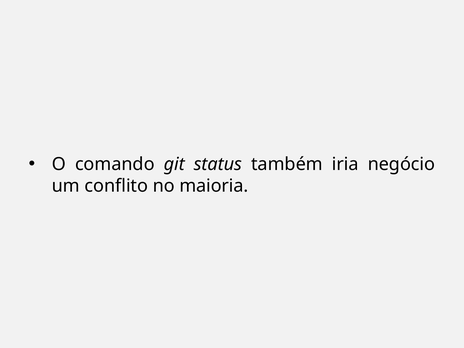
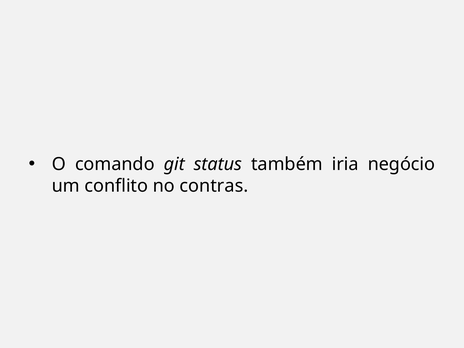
maioria: maioria -> contras (214, 186)
